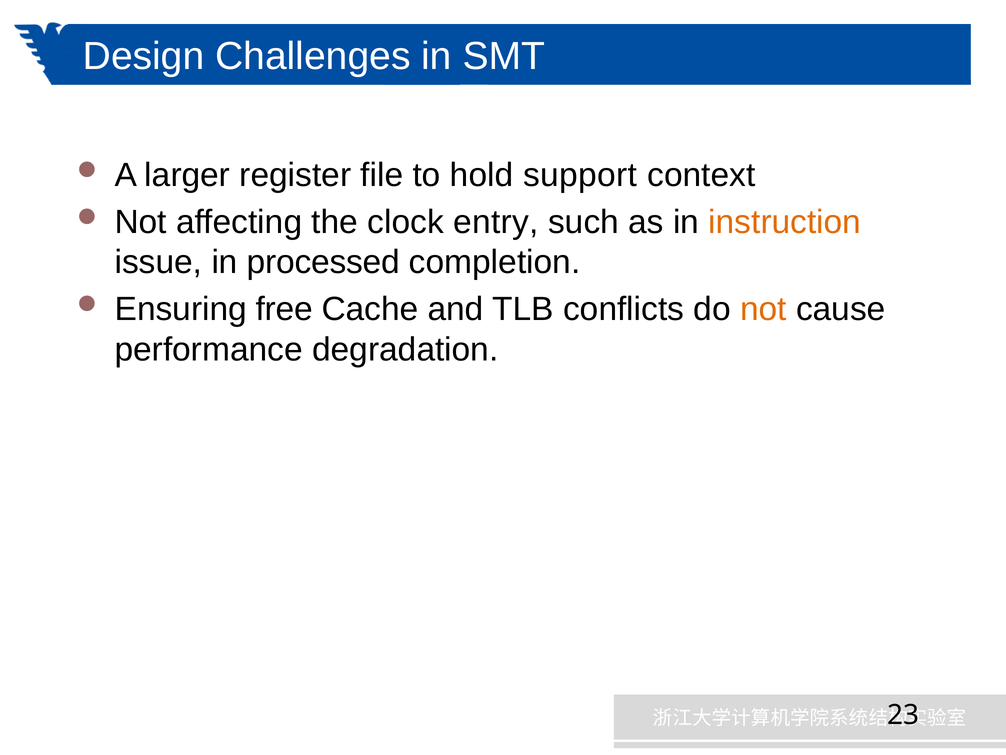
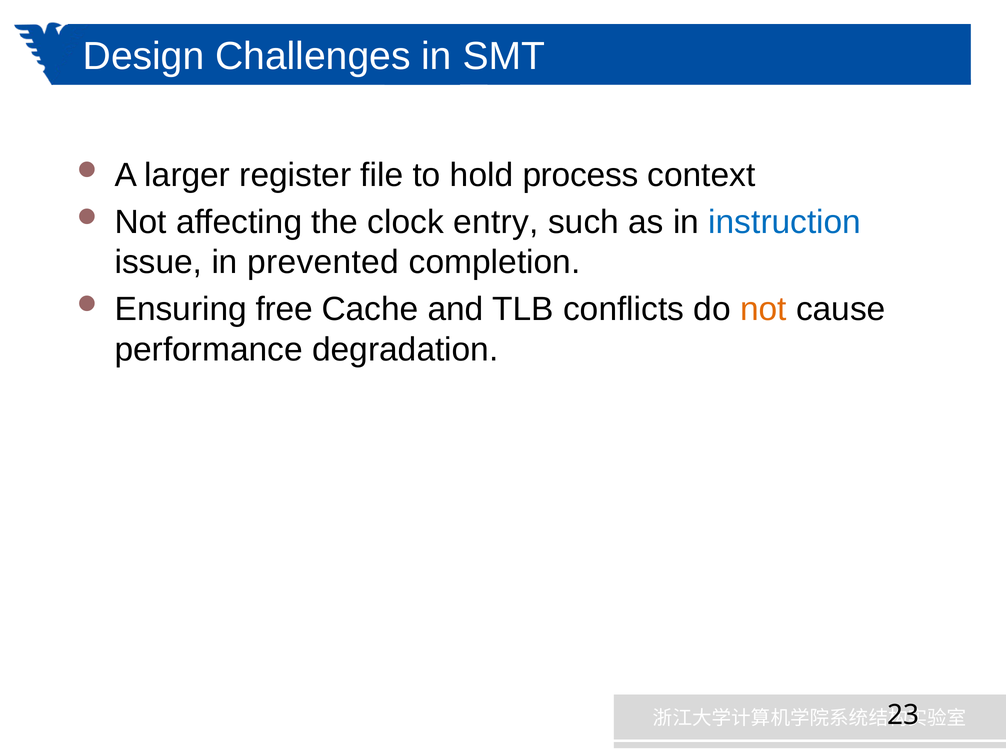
support: support -> process (580, 175)
instruction colour: orange -> blue (785, 222)
processed: processed -> prevented (323, 262)
